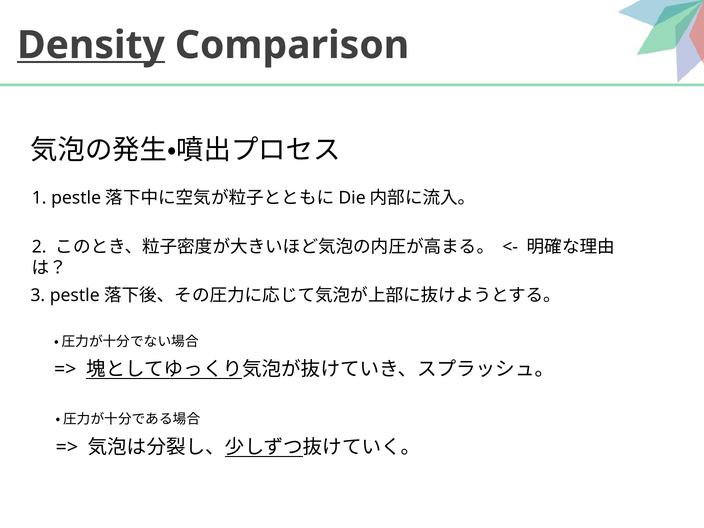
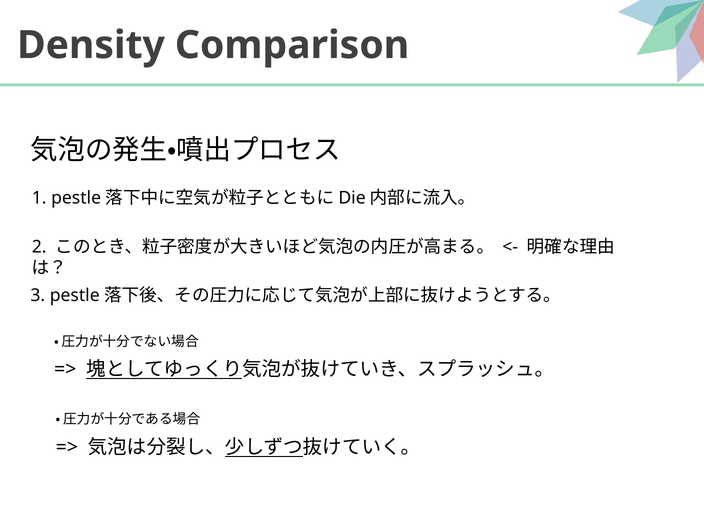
Density underline: present -> none (91, 45)
